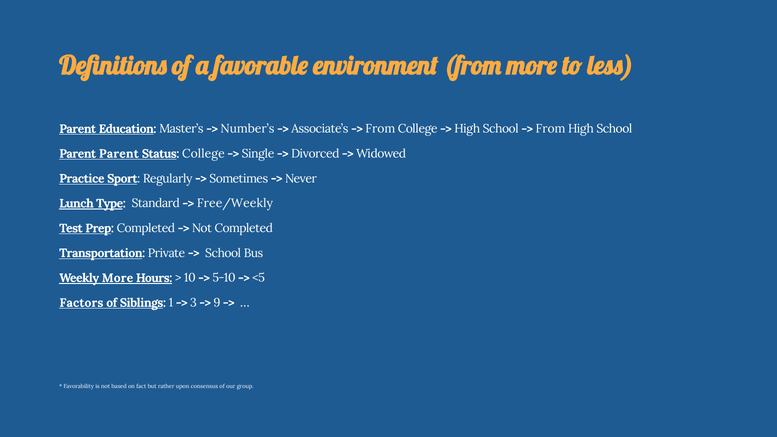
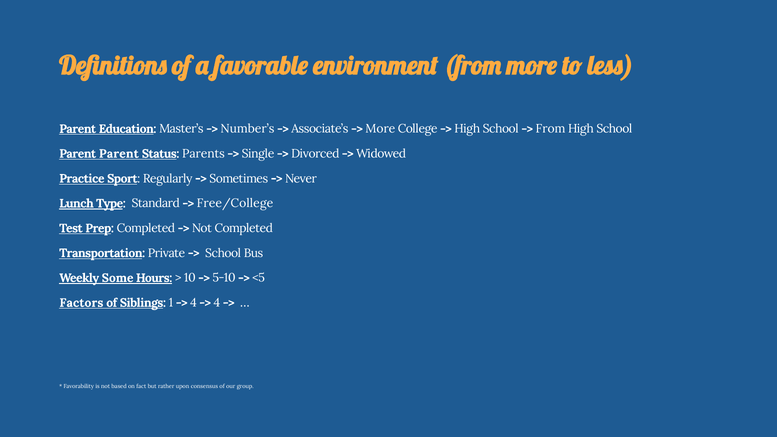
From: From -> More (380, 129)
Status College: College -> Parents (203, 154)
Free/Weekly: Free/Weekly -> Free/College (235, 203)
Weekly More: More -> Some (118, 278)
3: 3 -> 4 (193, 303)
9: 9 -> 4 (217, 303)
